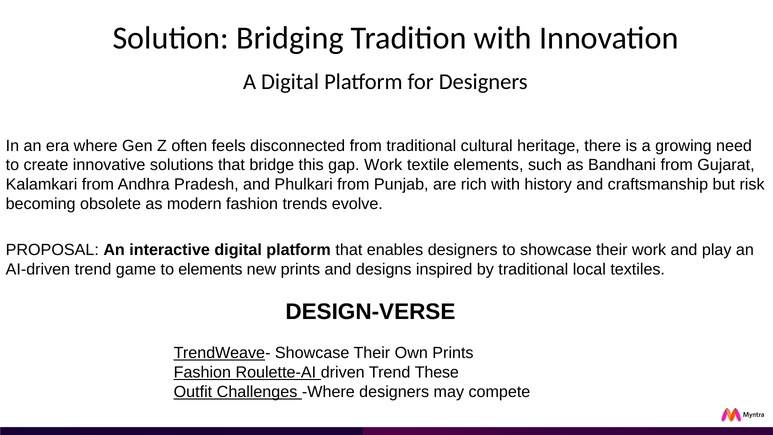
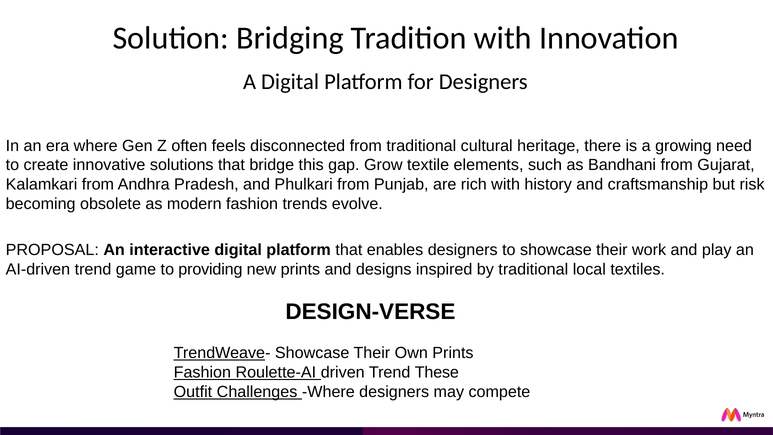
gap Work: Work -> Grow (383, 165)
to elements: elements -> providing (210, 269)
